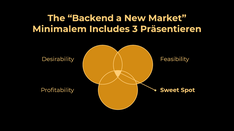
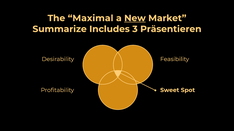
Backend: Backend -> Maximal (91, 18)
New underline: none -> present (135, 18)
Minimalem: Minimalem -> Summarize (60, 29)
